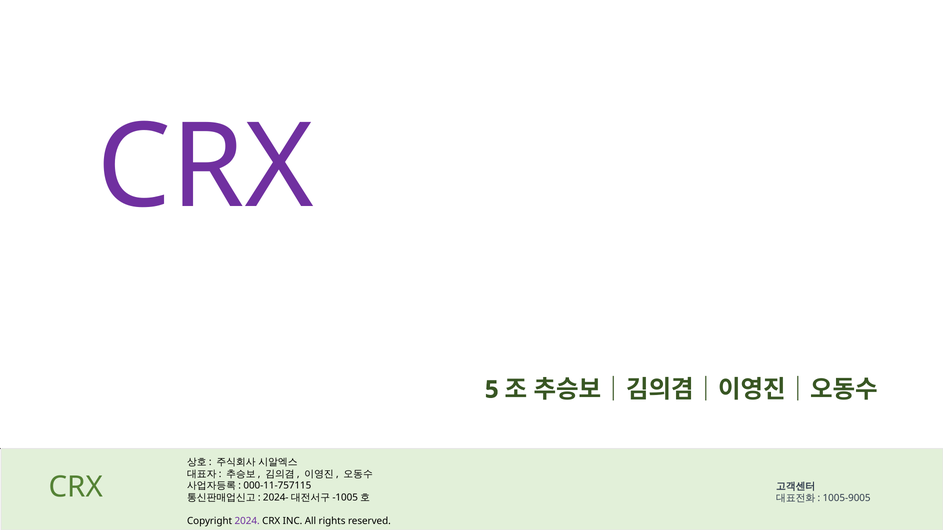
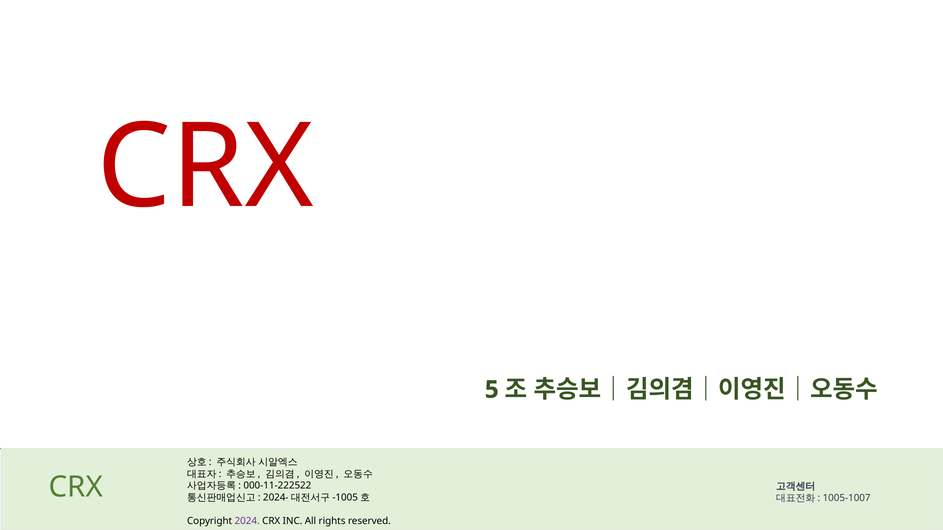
CRX colour: purple -> red (205, 167)
000-11-757115: 000-11-757115 -> 000-11-222522 (277, 486)
1005-9005: 1005-9005 -> 1005-1007 (847, 498)
